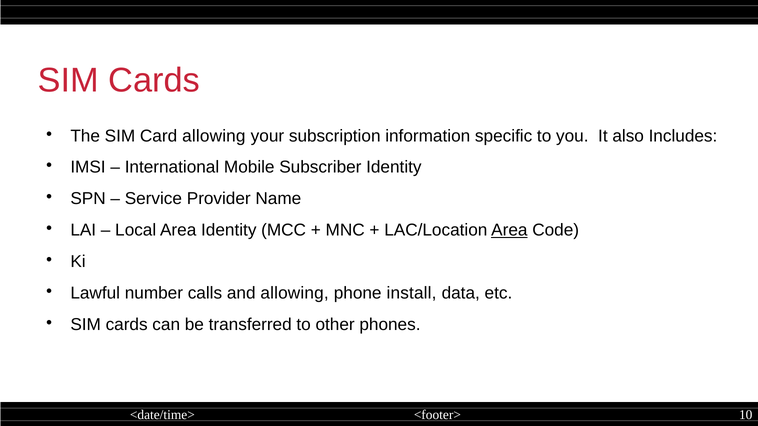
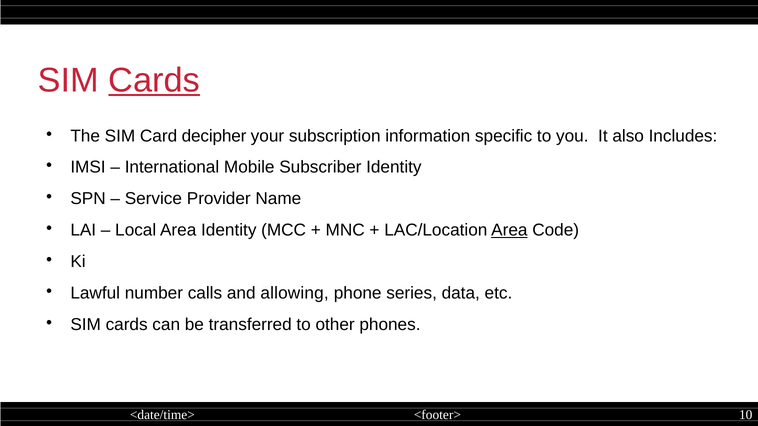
Cards underline: none -> present (154, 80)
Card allowing: allowing -> decipher (214, 136)
install: install -> series (412, 293)
